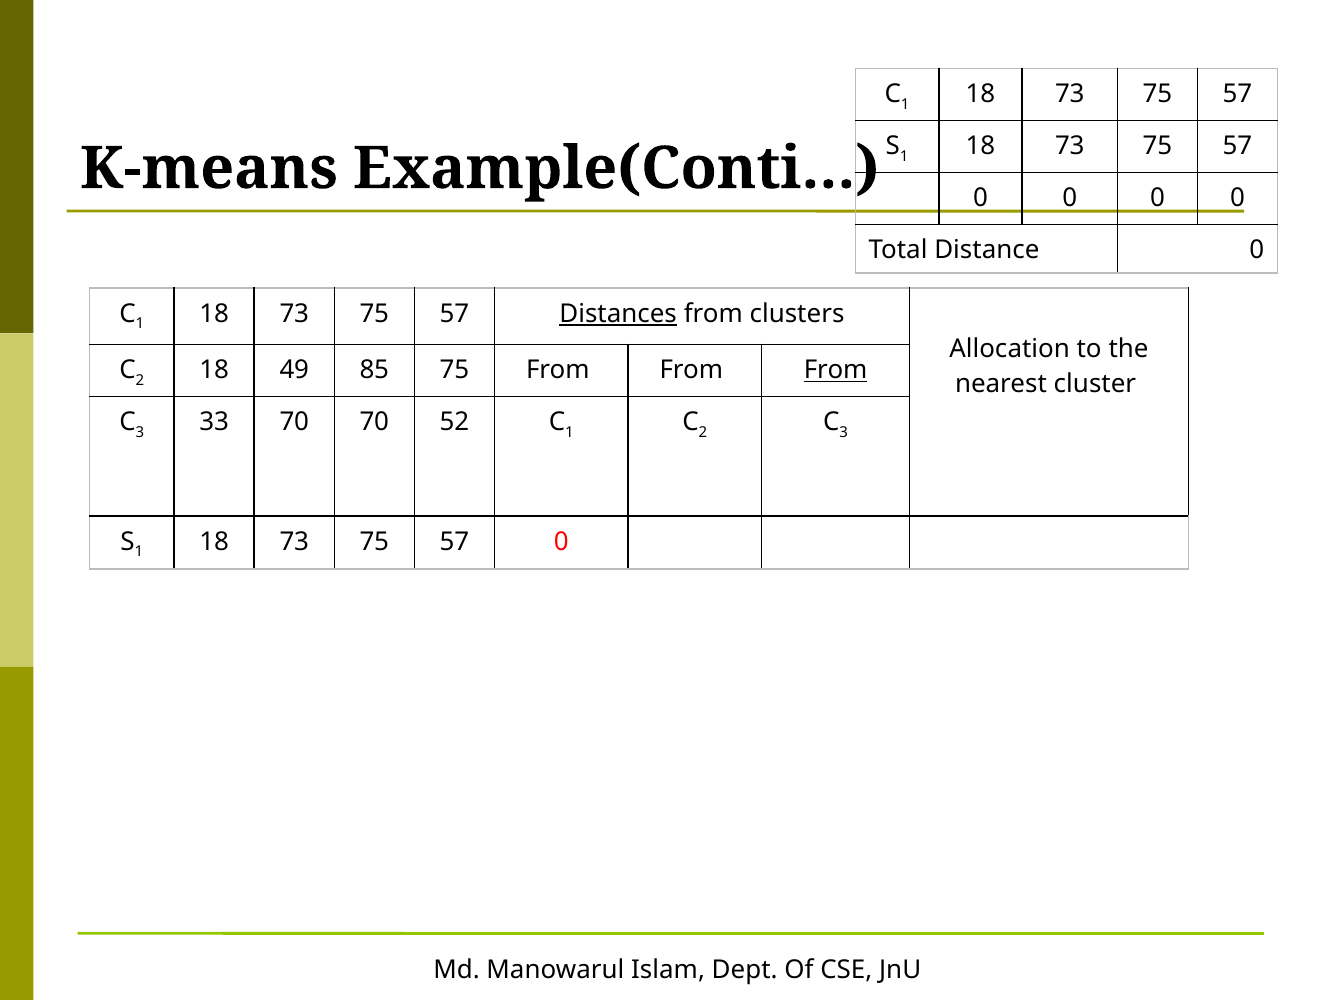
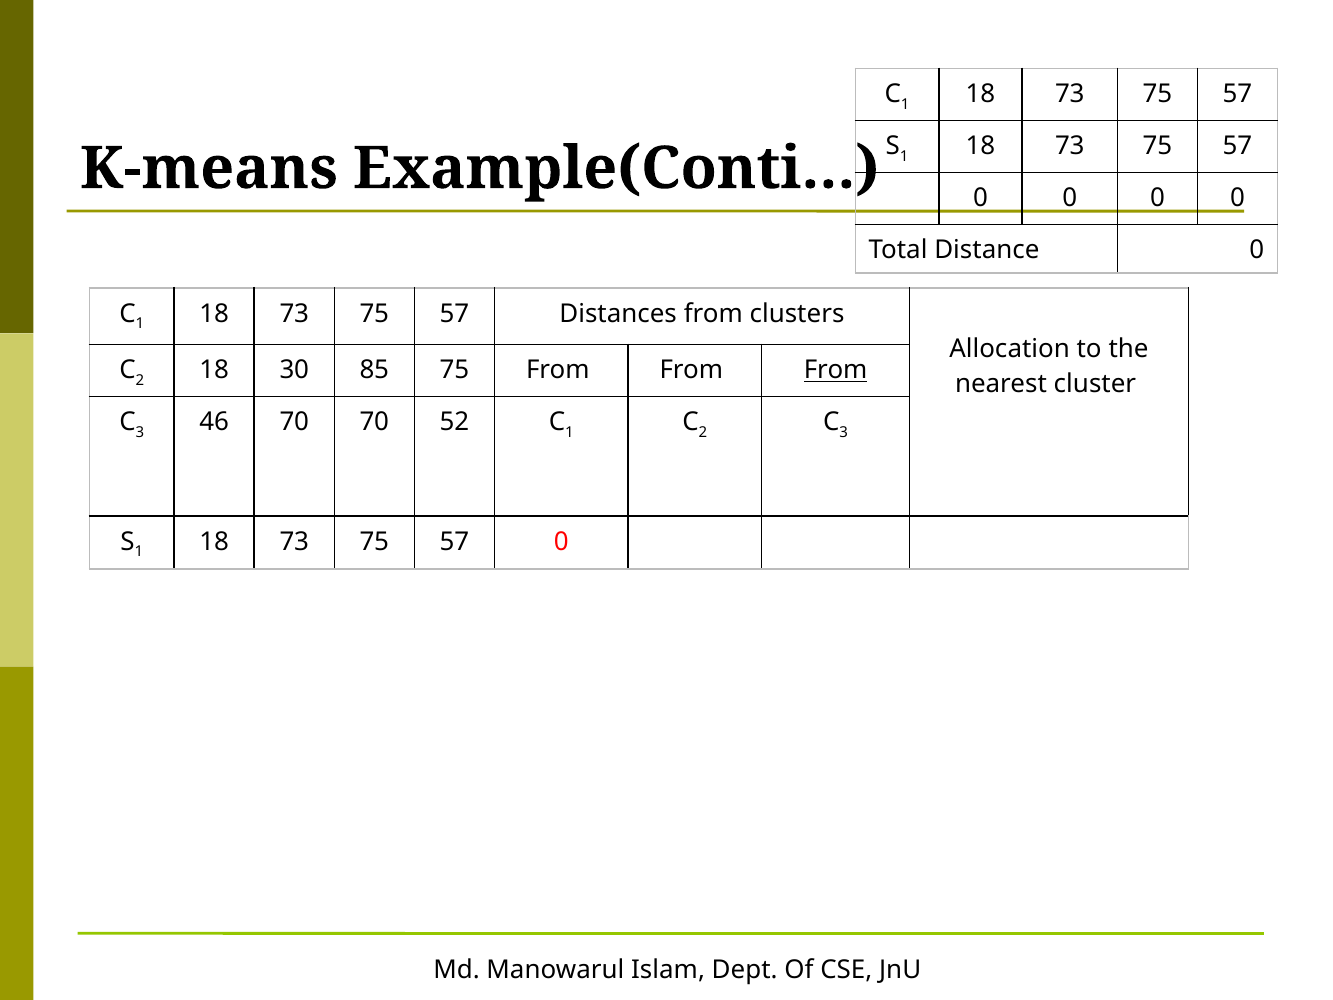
Distances underline: present -> none (618, 314)
49: 49 -> 30 (294, 370)
33: 33 -> 46 (214, 422)
